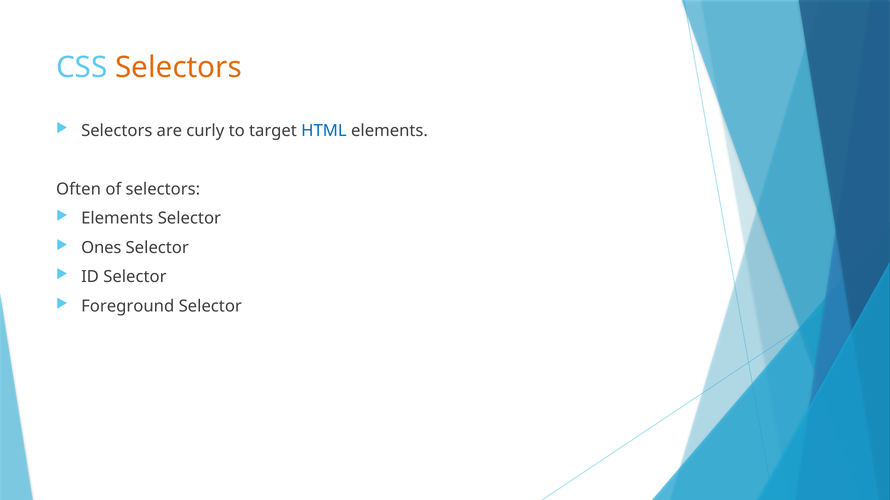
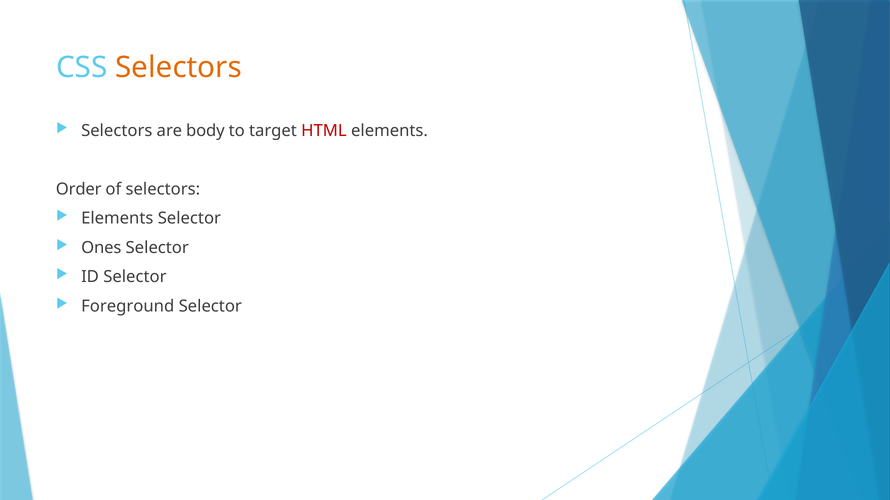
curly: curly -> body (205, 131)
HTML colour: blue -> red (324, 131)
Often: Often -> Order (79, 189)
